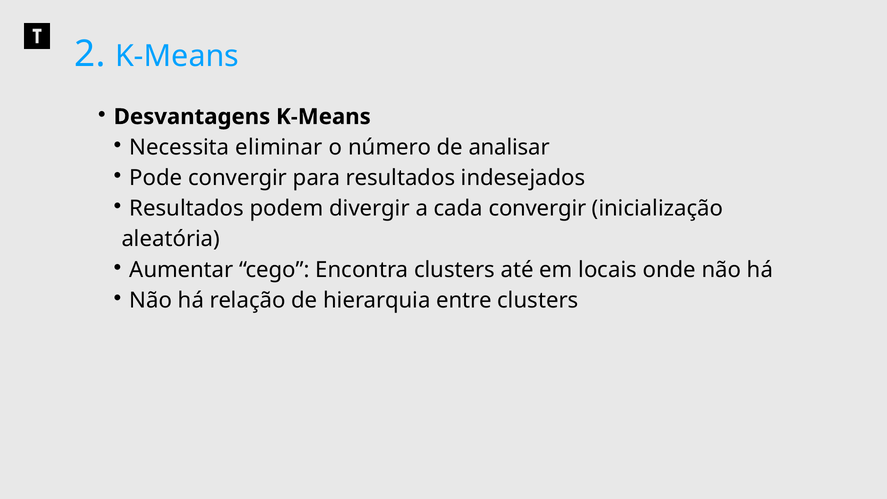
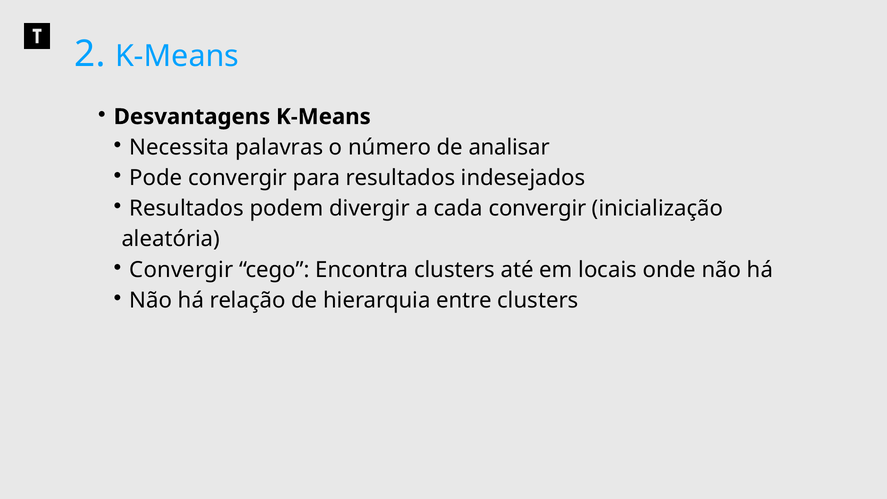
eliminar: eliminar -> palavras (279, 147)
Aumentar: Aumentar -> Convergir (181, 270)
